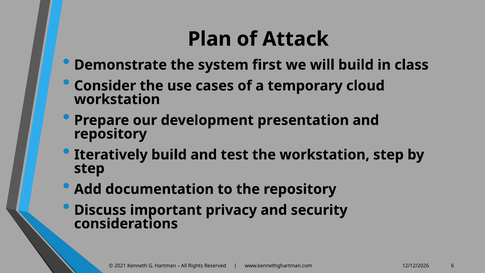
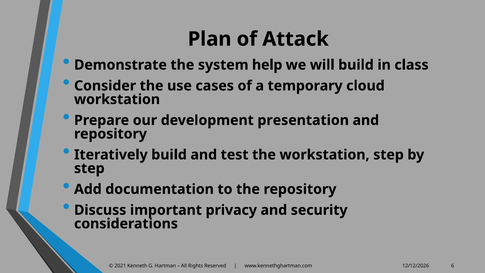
first: first -> help (267, 65)
